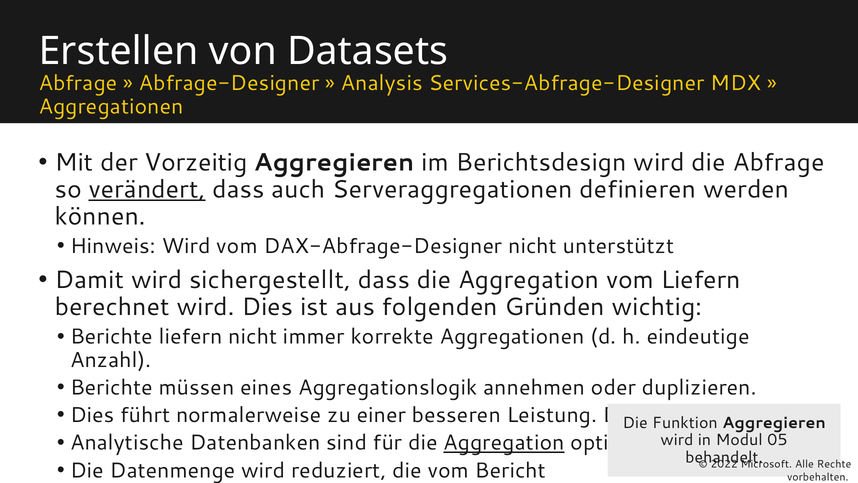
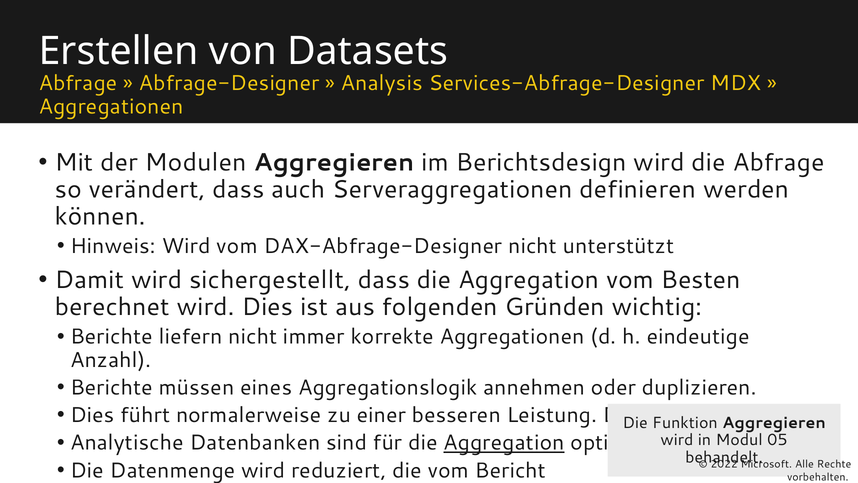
Vorzeitig: Vorzeitig -> Modulen (196, 162)
verändert underline: present -> none (147, 189)
vom Liefern: Liefern -> Besten (701, 280)
